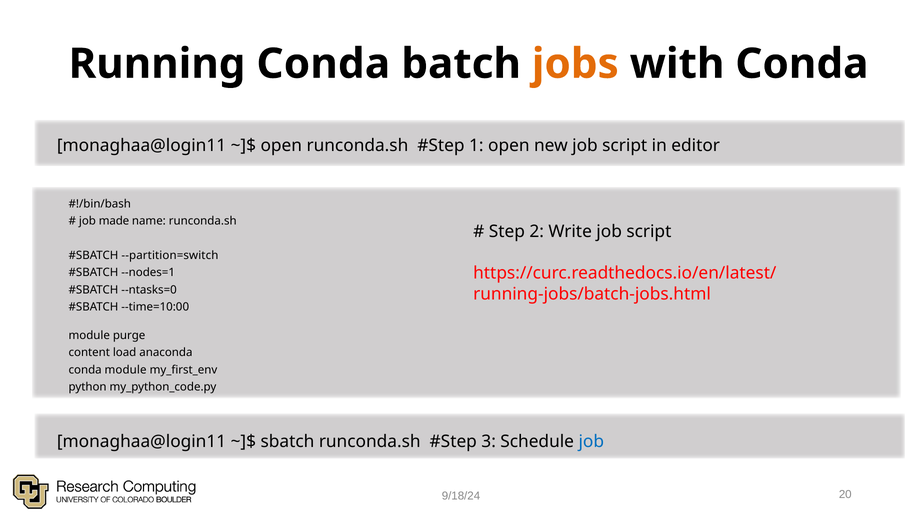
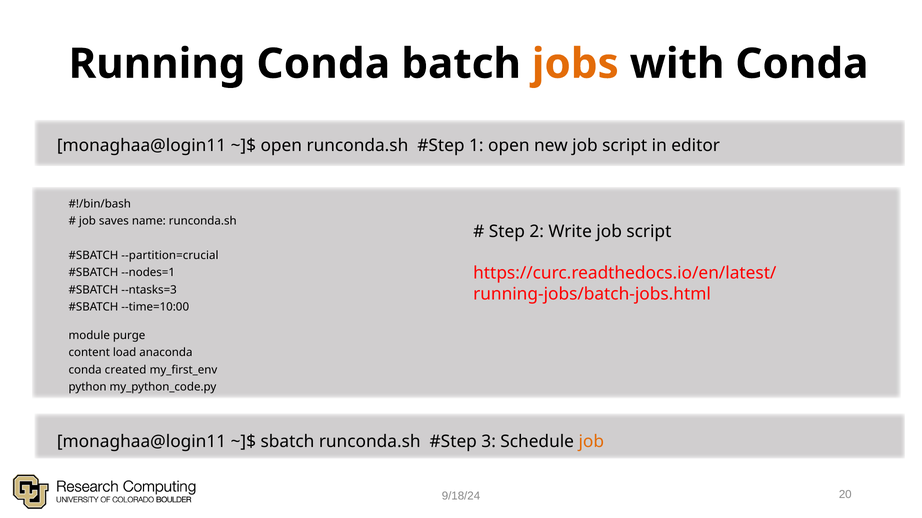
made: made -> saves (114, 221)
--partition=switch: --partition=switch -> --partition=crucial (170, 256)
--ntasks=0: --ntasks=0 -> --ntasks=3 (149, 290)
conda module: module -> created (126, 370)
job colour: blue -> orange (591, 442)
